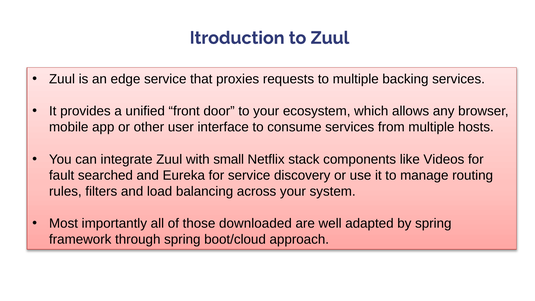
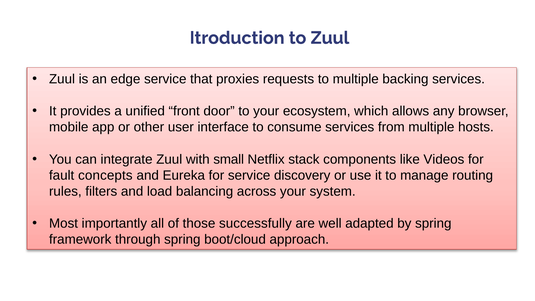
searched: searched -> concepts (105, 175)
downloaded: downloaded -> successfully (255, 223)
